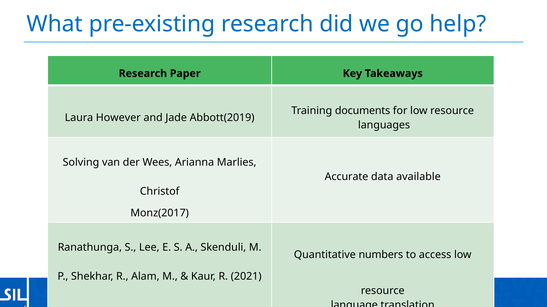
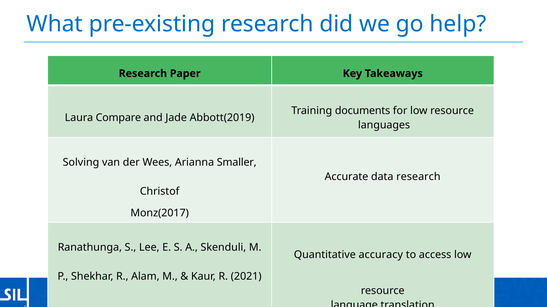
However: However -> Compare (118, 118)
Marlies: Marlies -> Smaller (237, 163)
data available: available -> research (418, 177)
numbers: numbers -> accuracy (381, 255)
